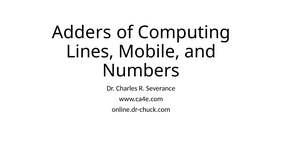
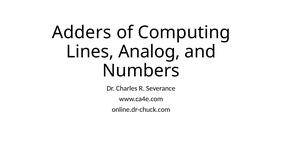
Mobile: Mobile -> Analog (149, 51)
